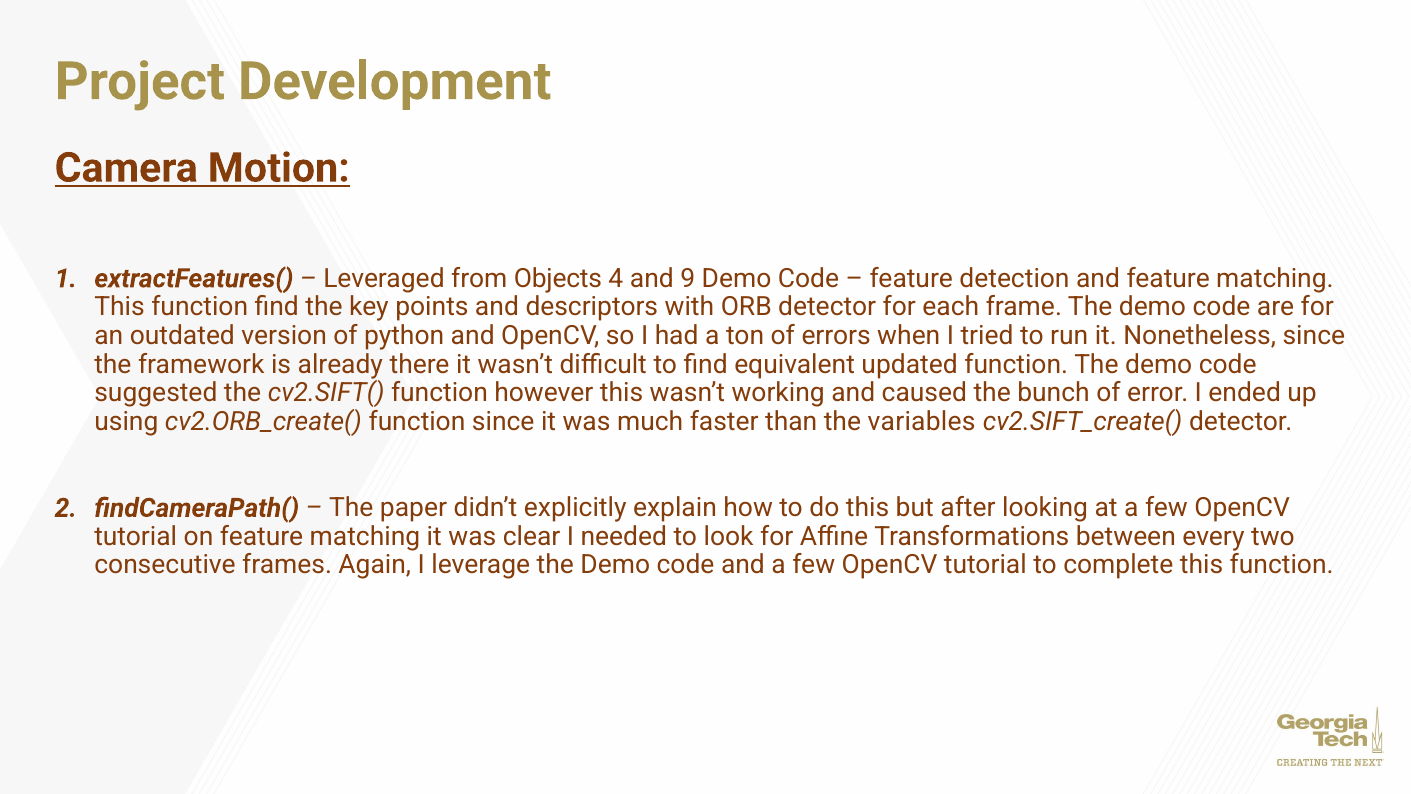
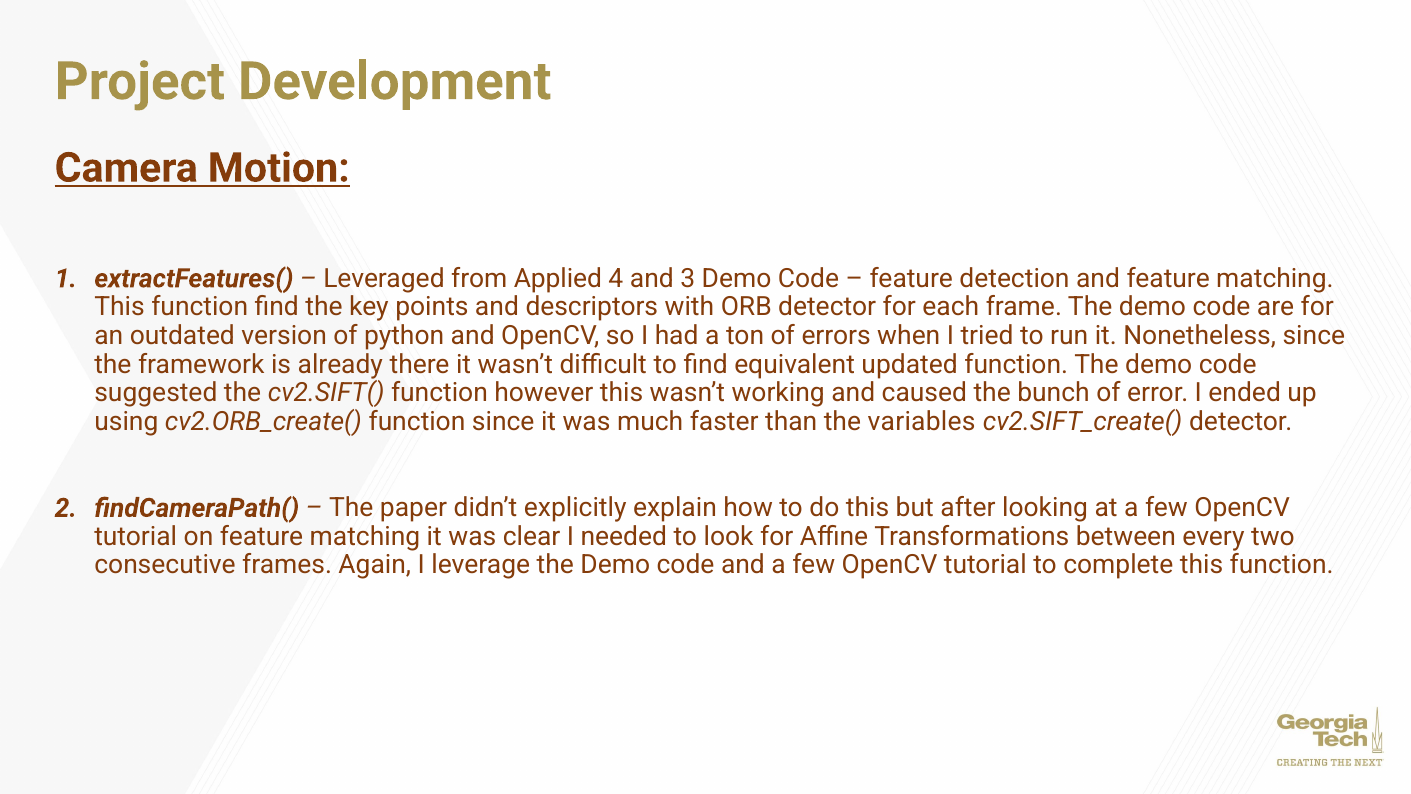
Objects: Objects -> Applied (558, 278)
9: 9 -> 3 (688, 278)
